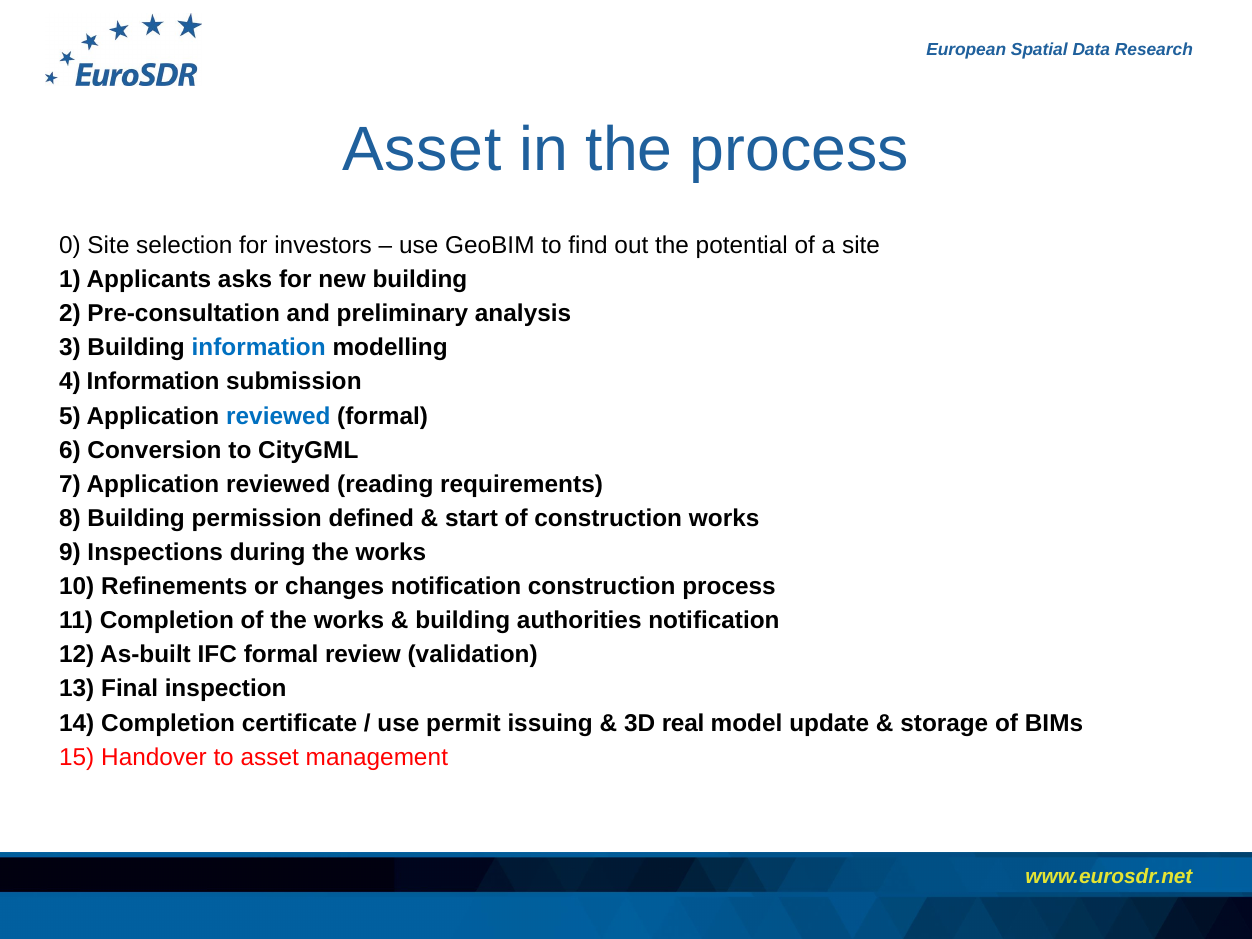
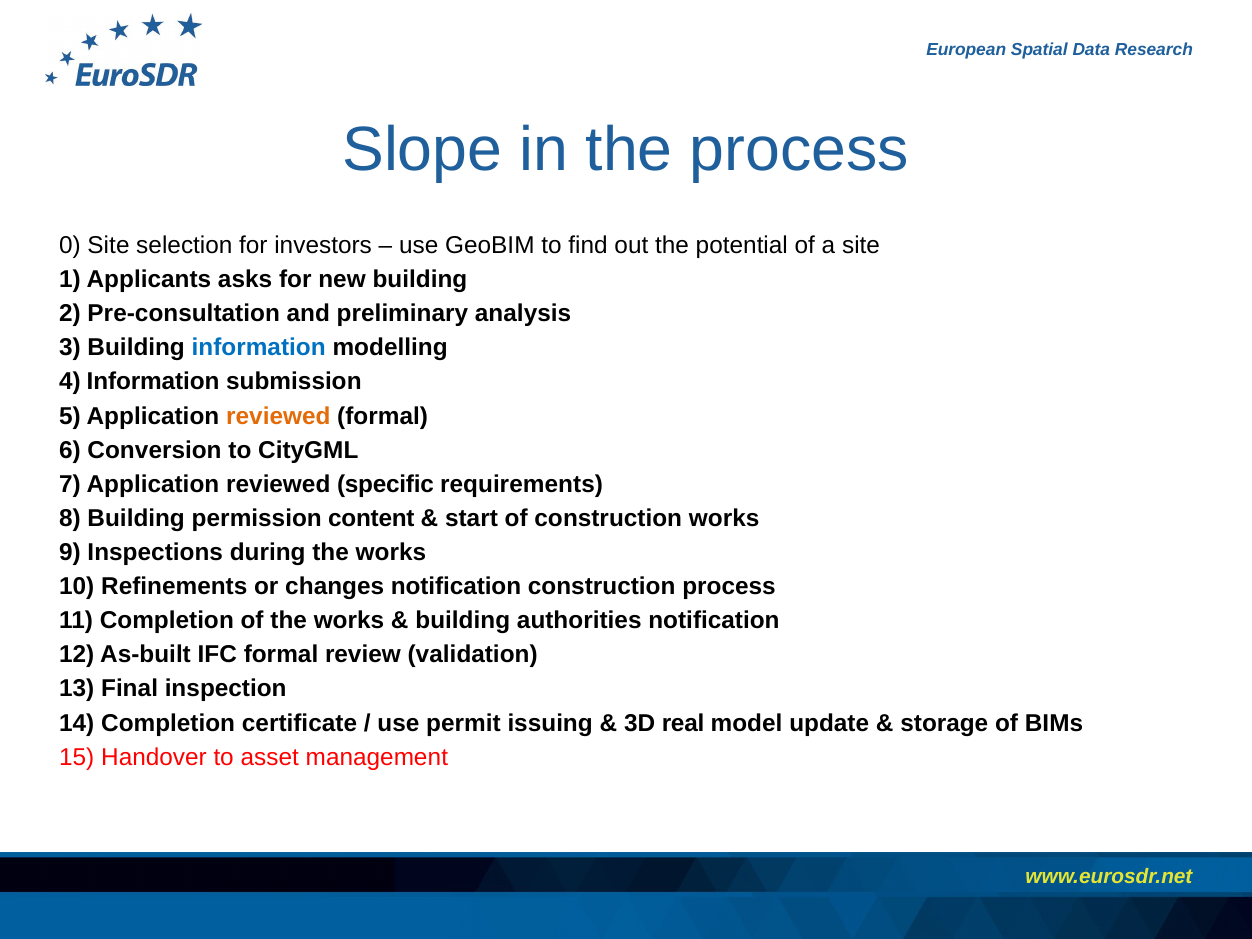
Asset: Asset -> Slope (422, 150)
reviewed colour: blue -> orange (278, 416)
reading: reading -> specific (385, 484)
defined: defined -> content (371, 518)
